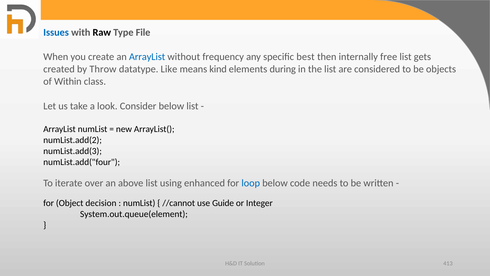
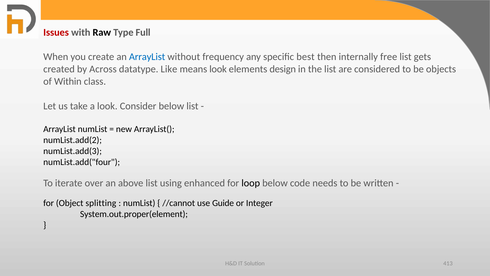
Issues colour: blue -> red (56, 32)
File: File -> Full (143, 32)
Throw: Throw -> Across (103, 69)
means kind: kind -> look (218, 69)
during: during -> design (283, 69)
loop colour: blue -> black (251, 183)
decision: decision -> splitting (101, 203)
System.out.queue(element: System.out.queue(element -> System.out.proper(element (134, 214)
